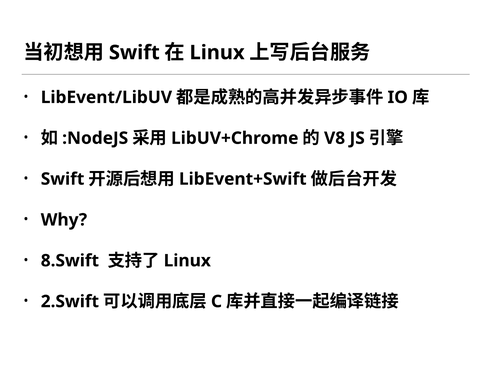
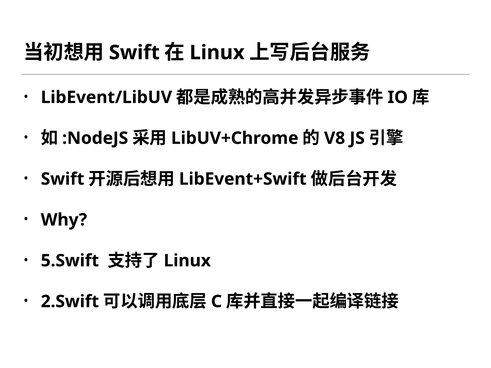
8.Swift: 8.Swift -> 5.Swift (70, 261)
